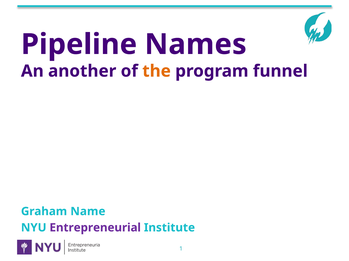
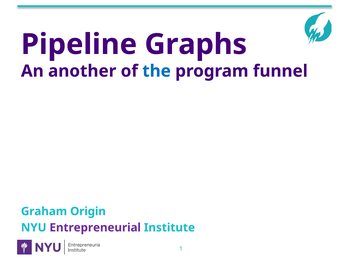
Names: Names -> Graphs (196, 44)
the colour: orange -> blue (157, 71)
Name: Name -> Origin (88, 212)
